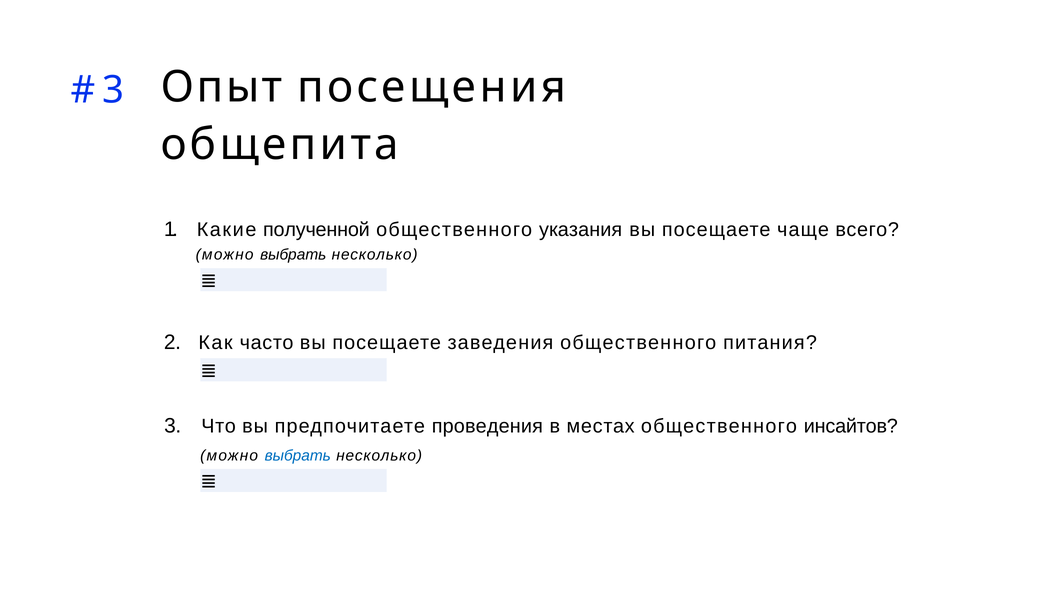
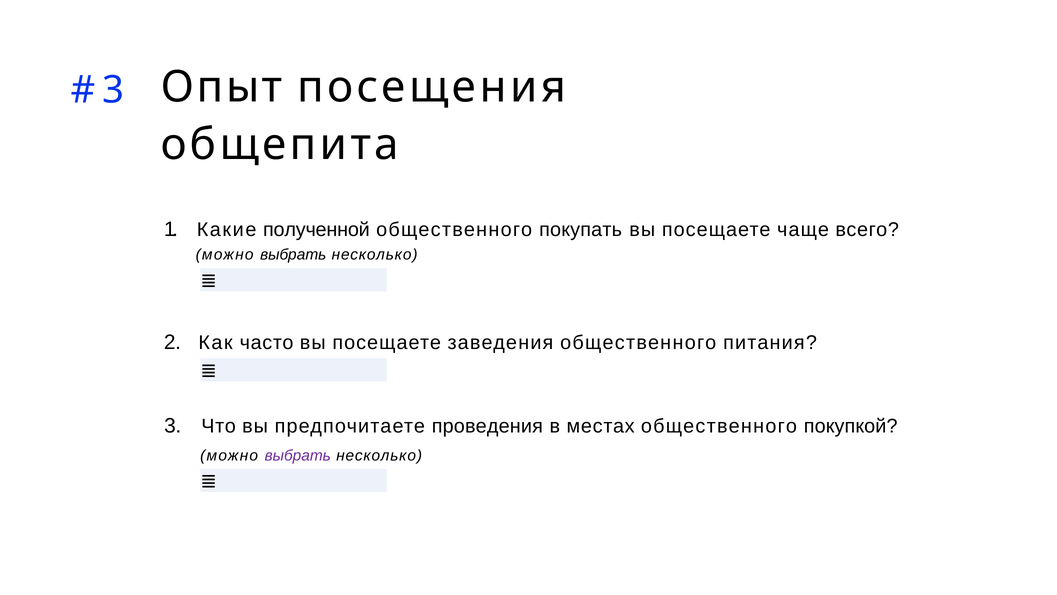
указания: указания -> покупать (581, 229)
инсайтов: инсайтов -> покупкой (851, 426)
выбрать colour: blue -> purple (298, 455)
